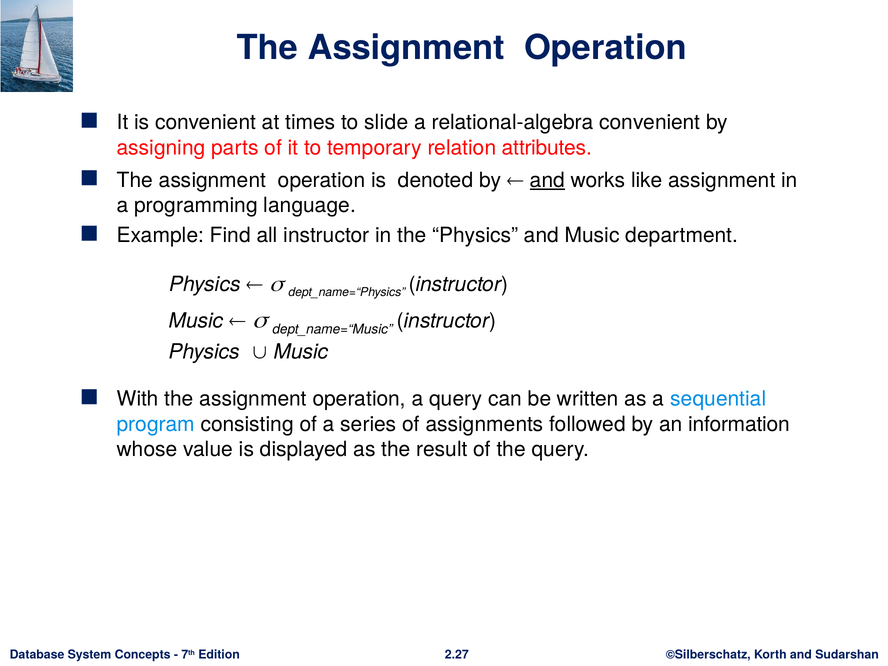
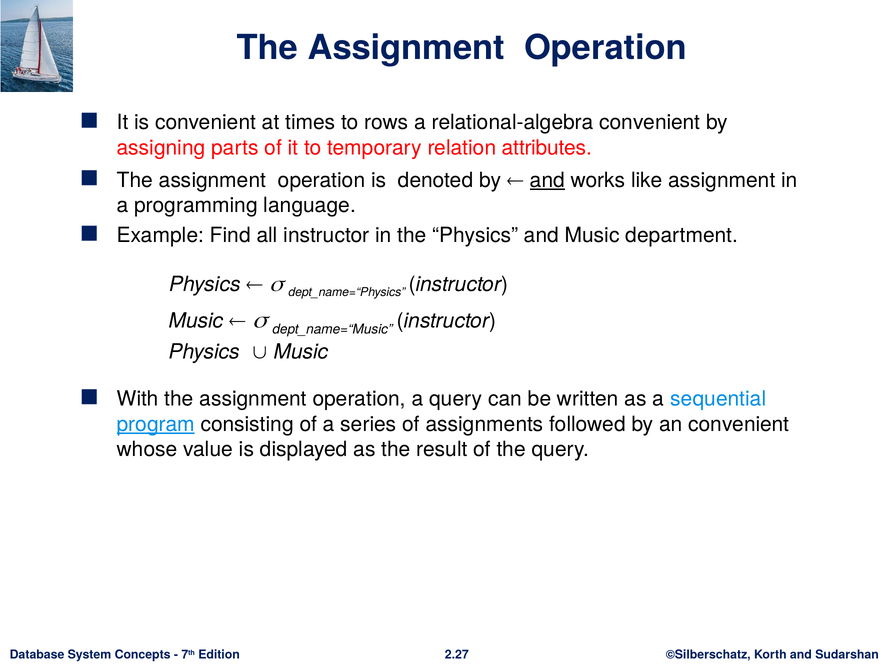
slide: slide -> rows (386, 123)
program underline: none -> present (156, 424)
an information: information -> convenient (739, 424)
